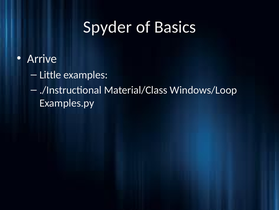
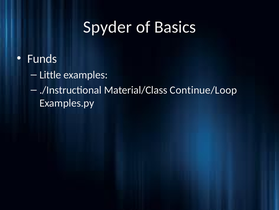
Arrive: Arrive -> Funds (42, 59)
Windows/Loop: Windows/Loop -> Continue/Loop (203, 90)
